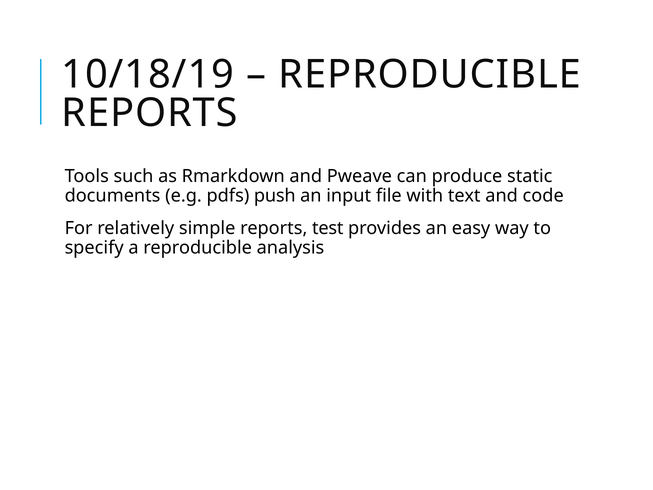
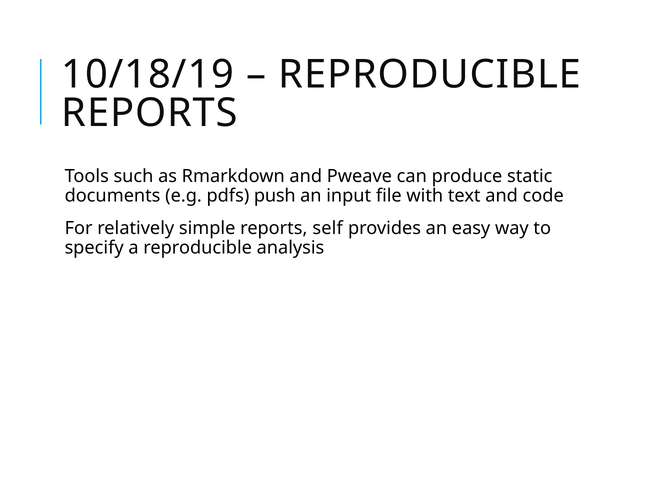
test: test -> self (328, 228)
